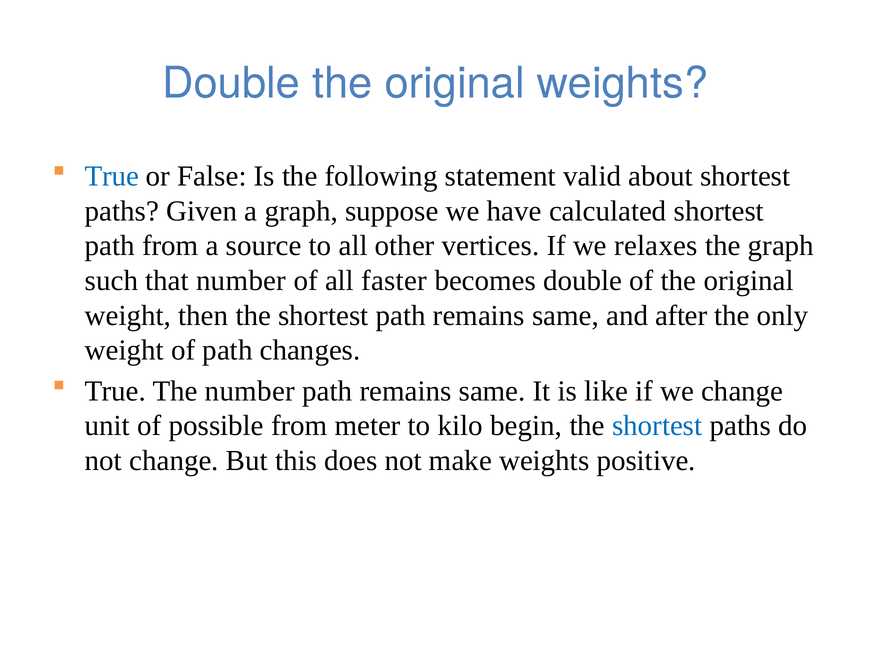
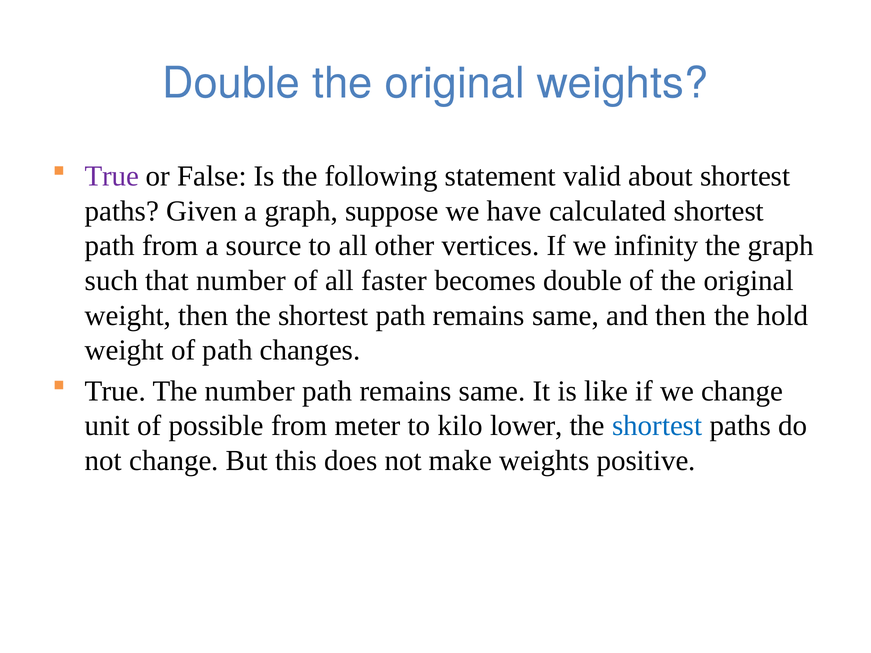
True colour: blue -> purple (112, 176)
relaxes: relaxes -> infinity (656, 246)
and after: after -> then (681, 316)
only: only -> hold (783, 316)
begin: begin -> lower (526, 426)
